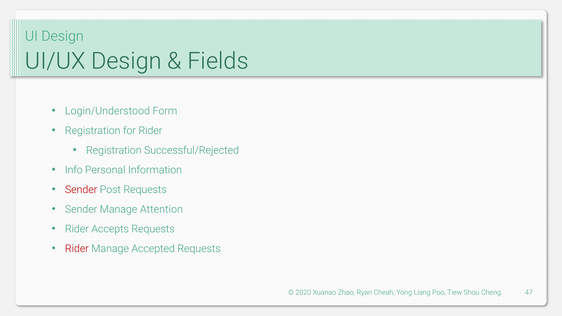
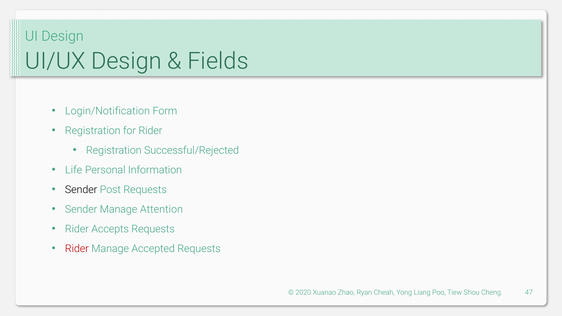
Login/Understood: Login/Understood -> Login/Notification (107, 111)
Info: Info -> Life (74, 170)
Sender colour: red -> black (81, 190)
